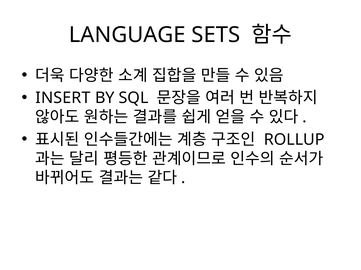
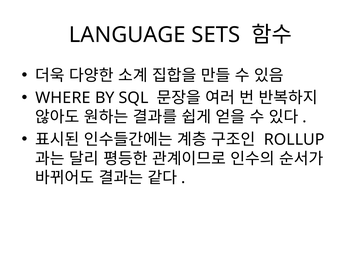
INSERT: INSERT -> WHERE (63, 98)
